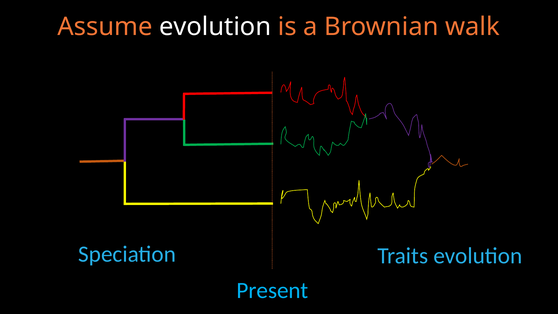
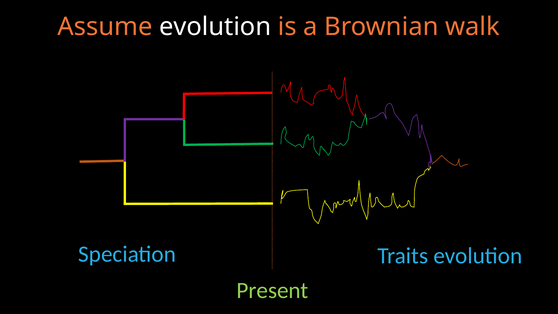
Present colour: light blue -> light green (272, 290)
